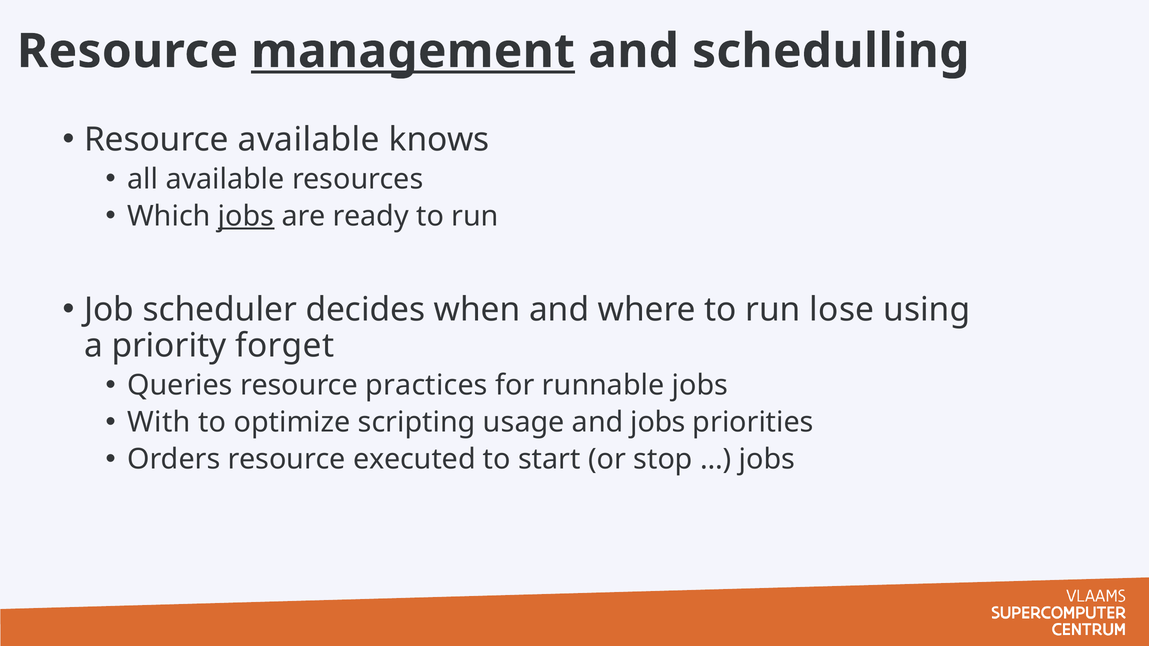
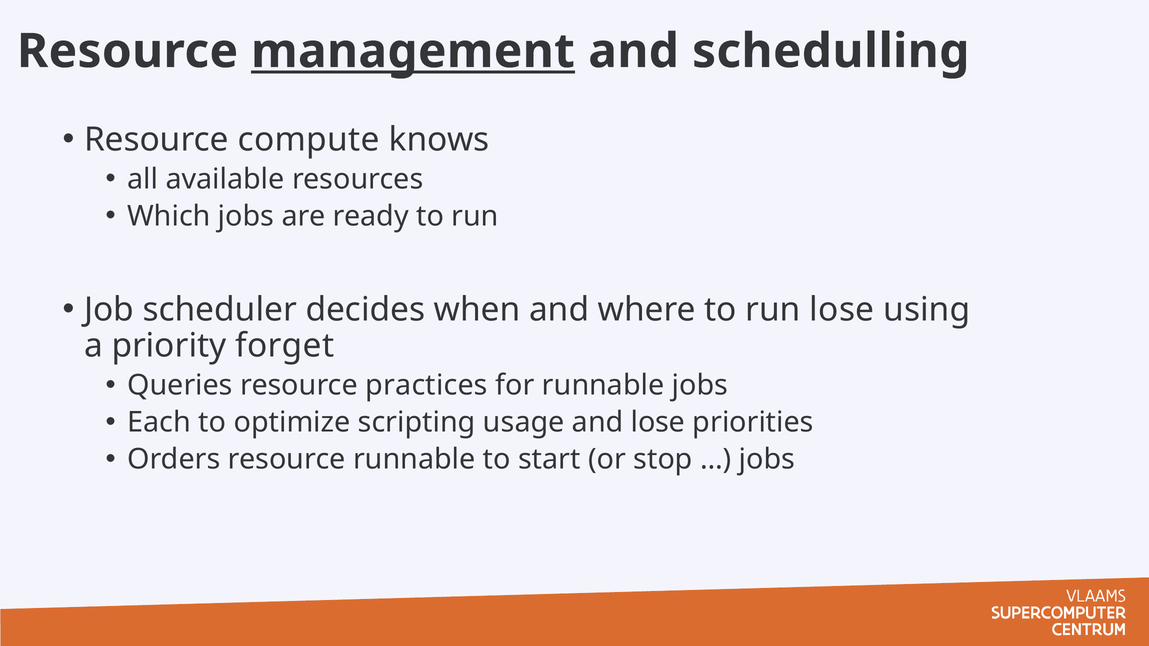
Resource available: available -> compute (309, 140)
jobs underline: present -> none (246, 216)
With: With -> Each (159, 423)
and jobs: jobs -> lose (658, 423)
resource executed: executed -> runnable (414, 460)
